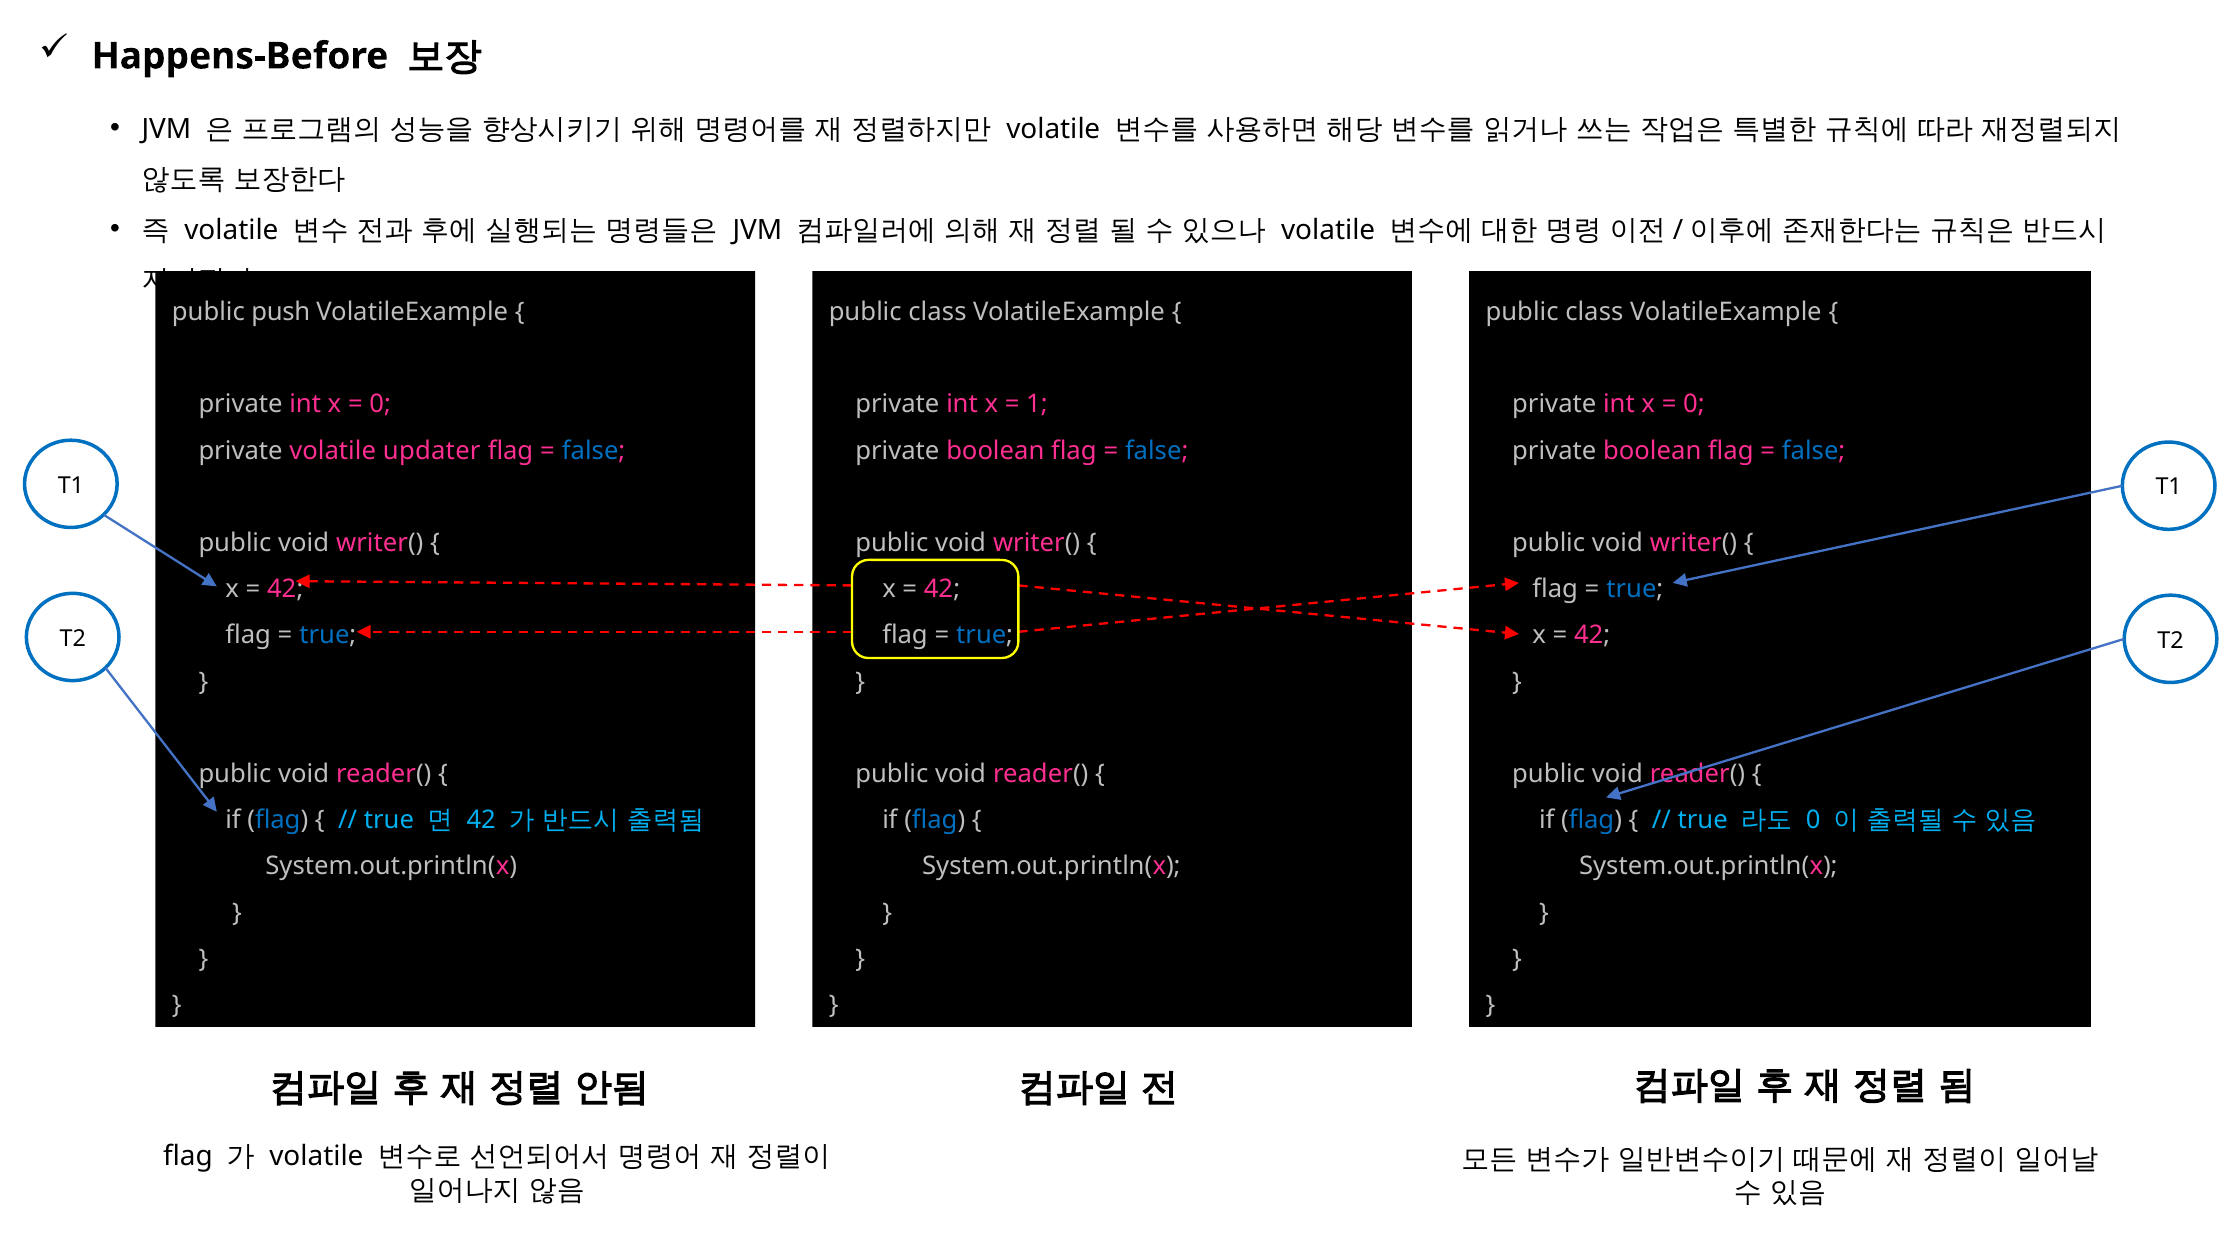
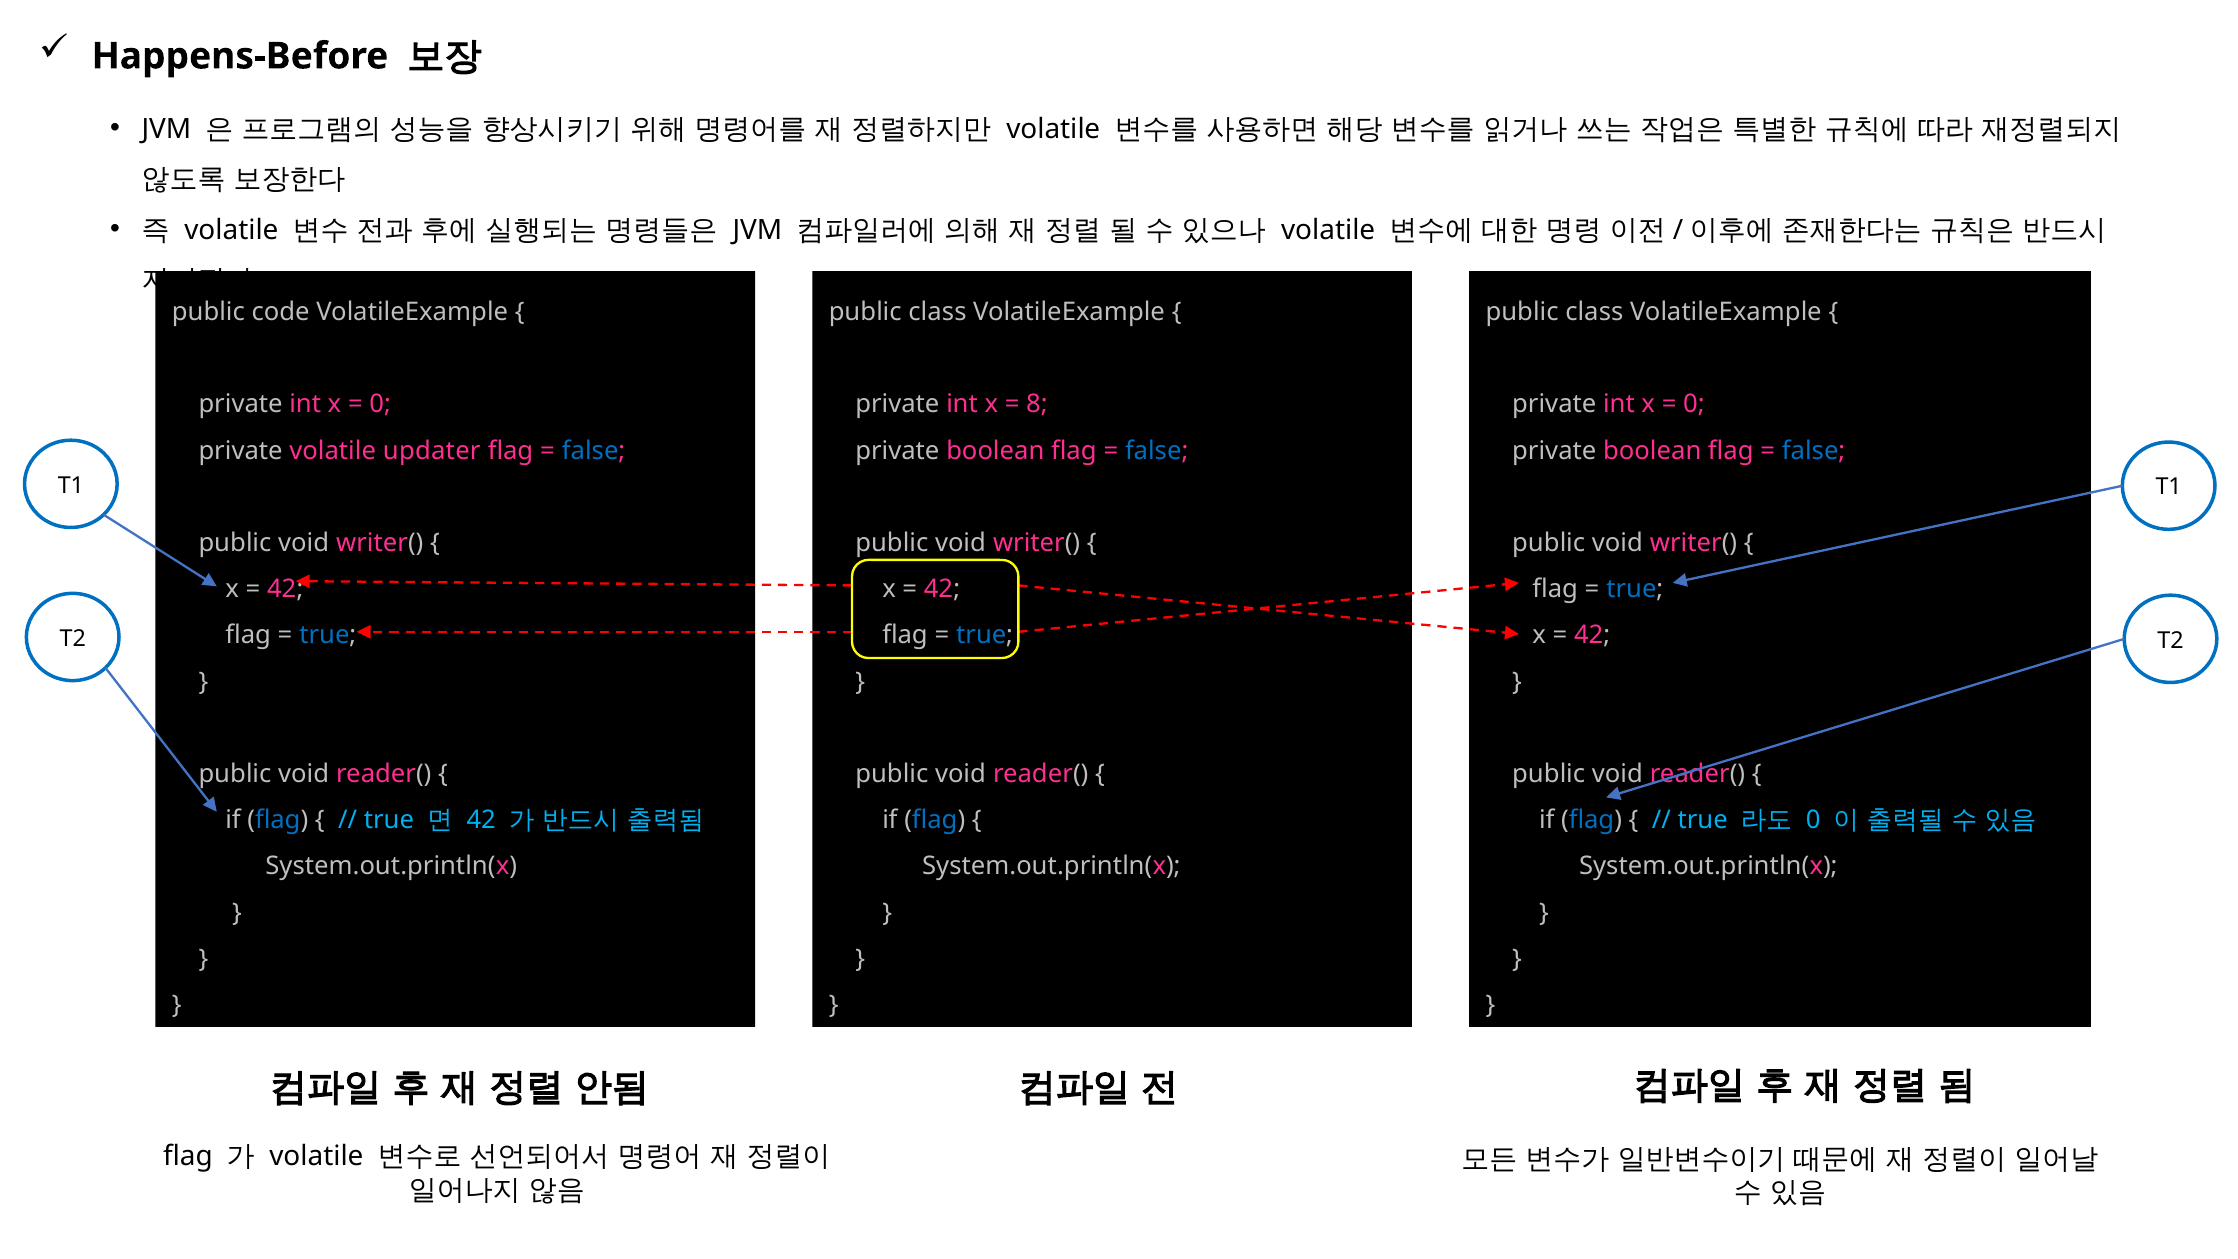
push: push -> code (281, 312)
1: 1 -> 8 (1037, 404)
